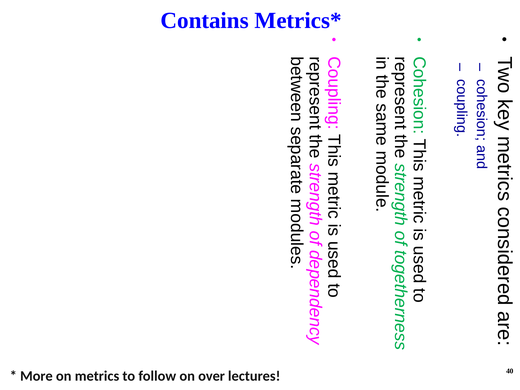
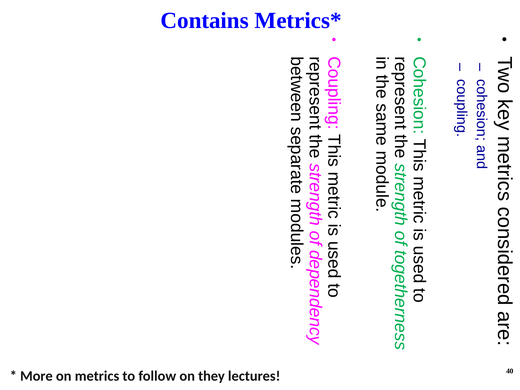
over: over -> they (212, 376)
